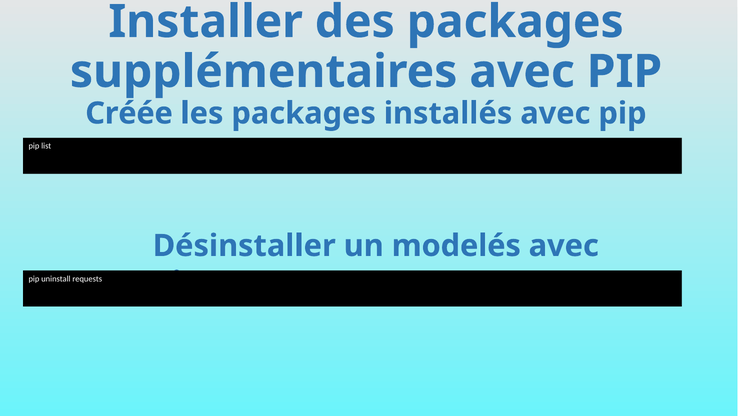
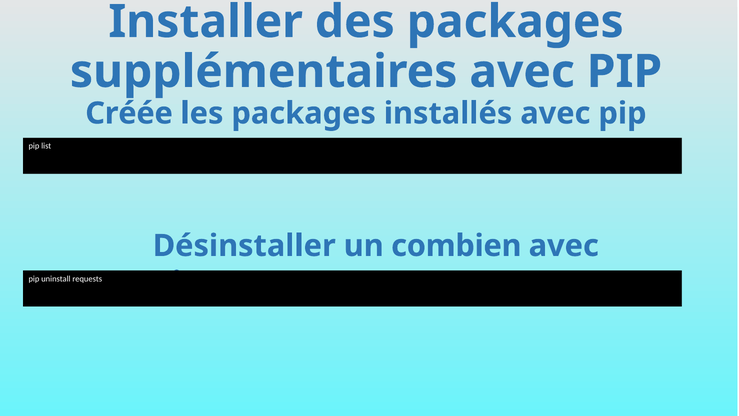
modelés: modelés -> combien (456, 246)
